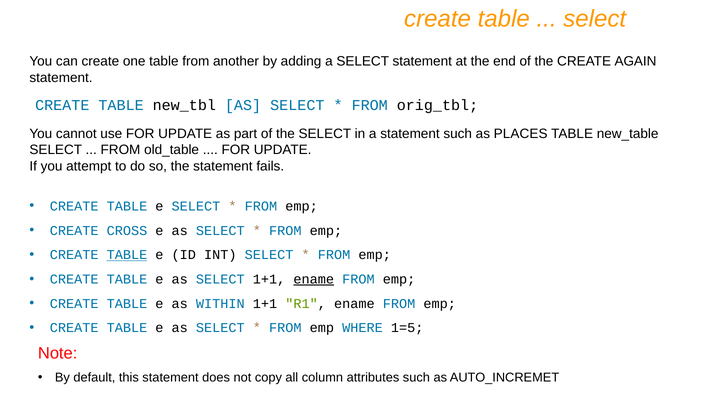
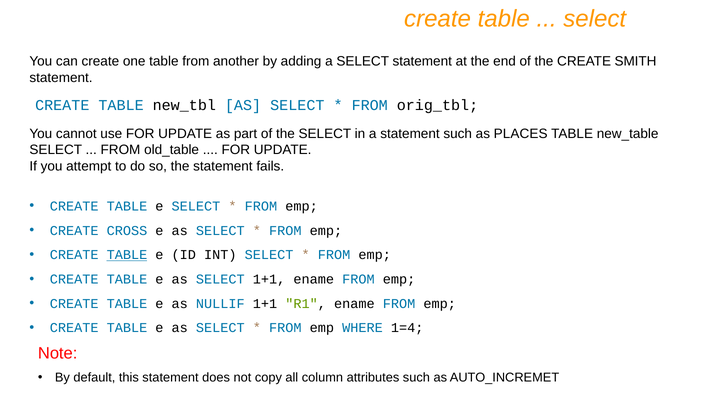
AGAIN: AGAIN -> SMITH (635, 61)
ename underline: present -> none (314, 279)
WITHIN: WITHIN -> NULLIF (220, 304)
1=5: 1=5 -> 1=4 (407, 328)
